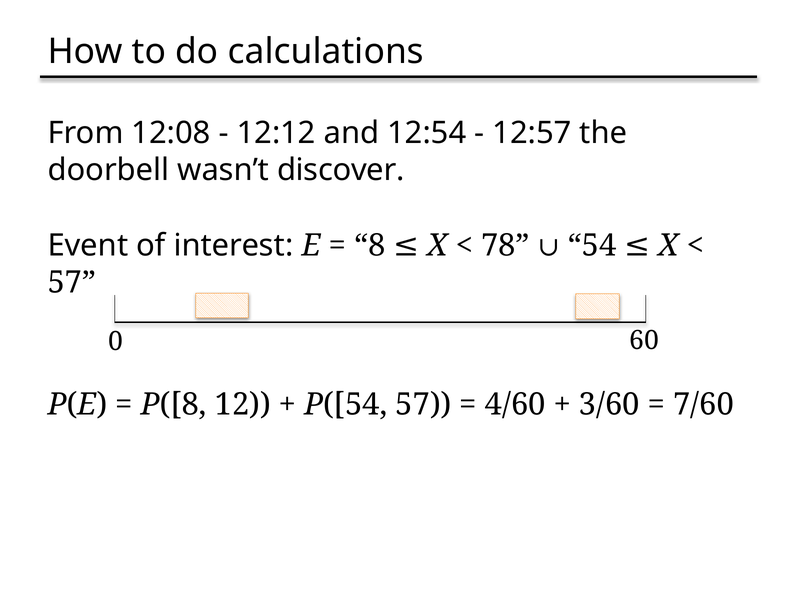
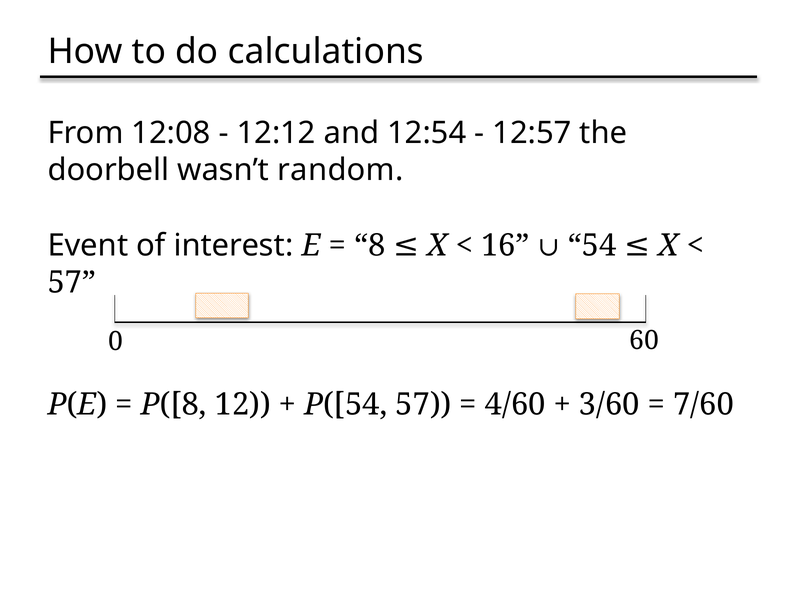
discover: discover -> random (340, 170)
78: 78 -> 16 (505, 245)
